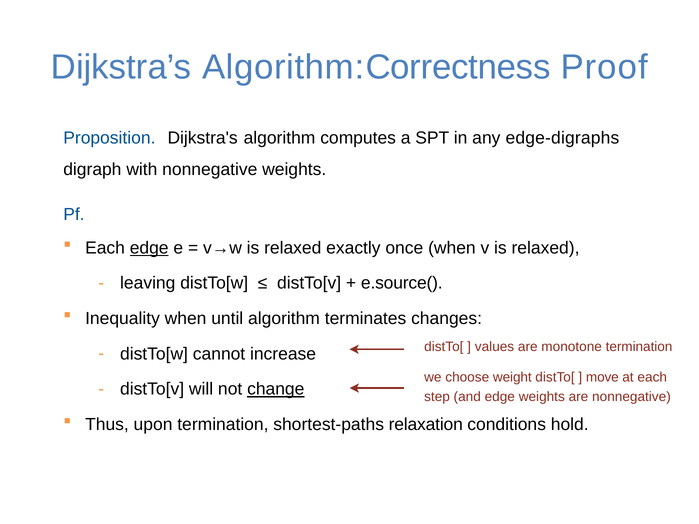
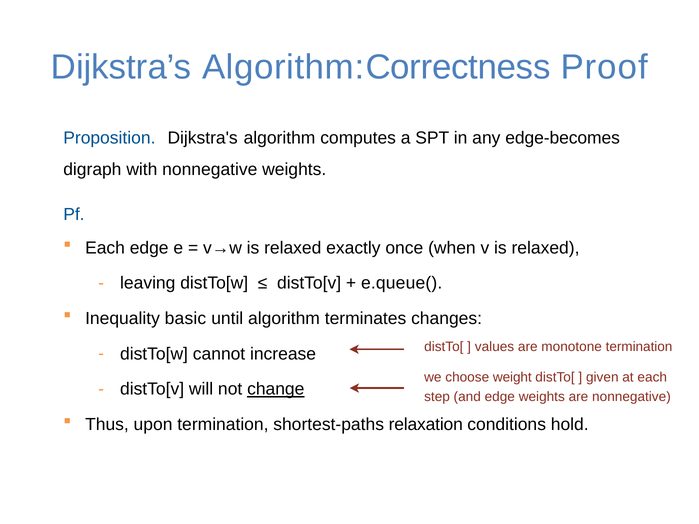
edge-digraphs: edge-digraphs -> edge-becomes (563, 138)
edge underline: present -> none (149, 248)
e.source(: e.source( -> e.queue( (402, 283)
Inequality when: when -> basic (185, 319)
move: move -> given (602, 377)
